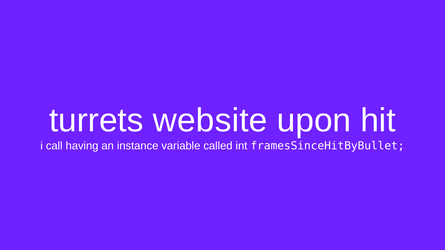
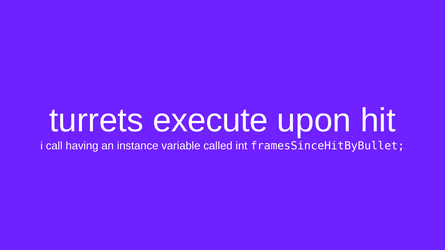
website: website -> execute (210, 121)
